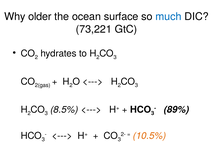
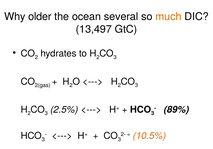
surface: surface -> several (121, 17)
much colour: blue -> orange (168, 17)
73,221: 73,221 -> 13,497 (94, 29)
8.5%: 8.5% -> 2.5% (64, 110)
